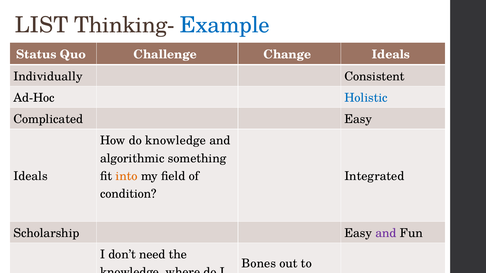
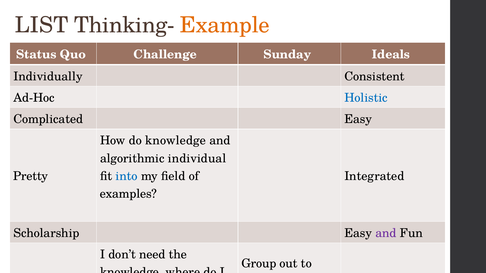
Example colour: blue -> orange (225, 25)
Change: Change -> Sunday (287, 54)
algorithmic something: something -> individual (197, 159)
Ideals: Ideals -> Pretty (31, 176)
into colour: orange -> blue (127, 176)
condition: condition -> examples (128, 194)
Bones: Bones -> Group (259, 264)
